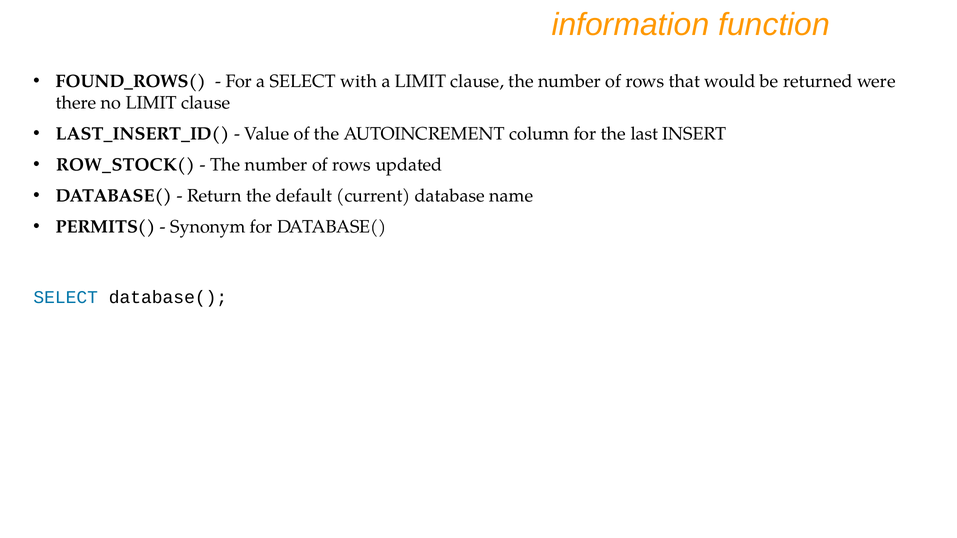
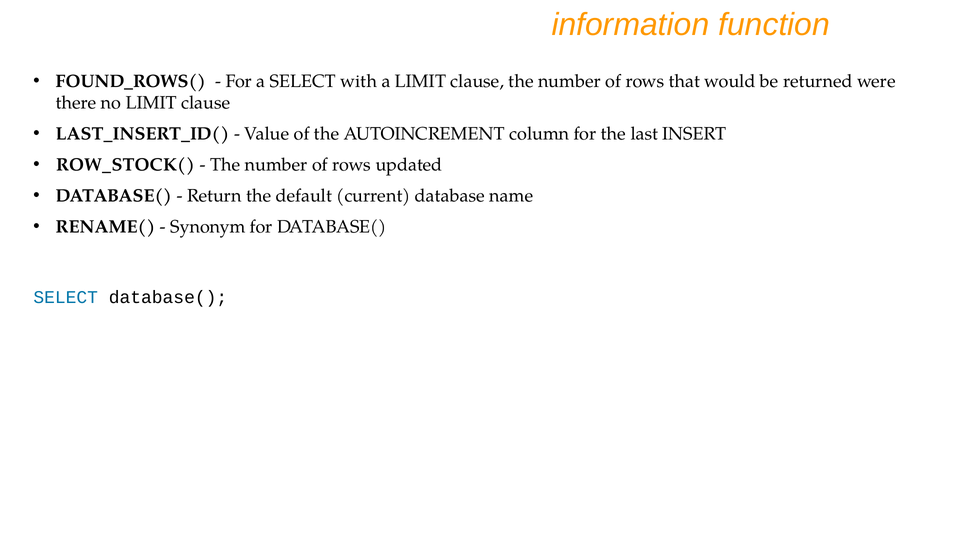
PERMITS(: PERMITS( -> RENAME( (106, 227)
